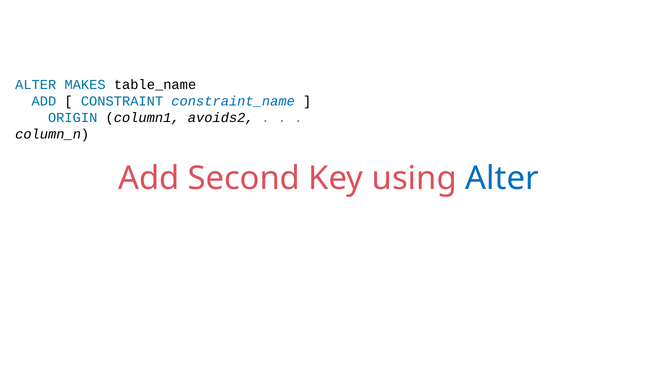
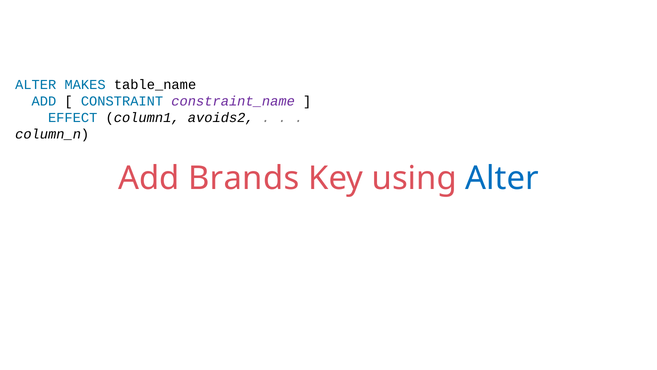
constraint_name colour: blue -> purple (233, 101)
ORIGIN: ORIGIN -> EFFECT (73, 117)
Second: Second -> Brands (244, 178)
